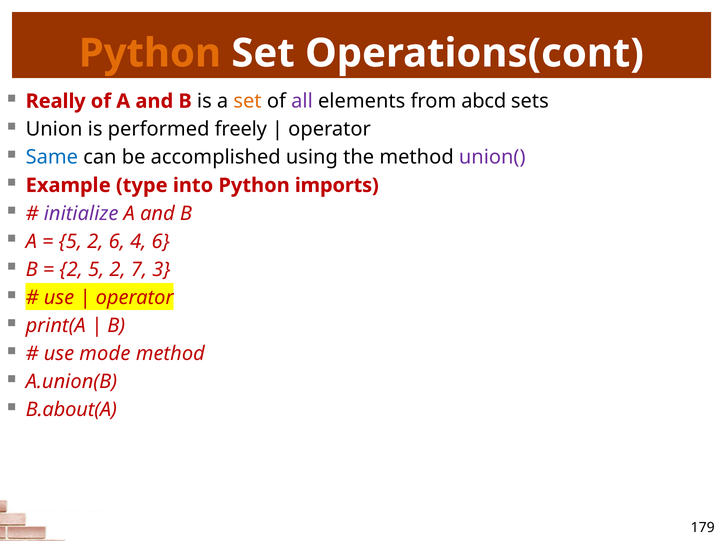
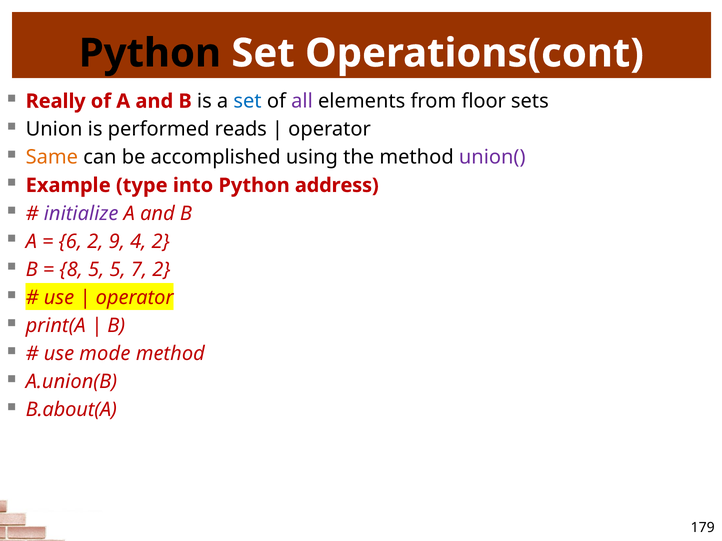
Python colour: orange -> black (150, 53)
set colour: orange -> blue (248, 101)
abcd: abcd -> floor (484, 101)
freely: freely -> reads (241, 129)
Same colour: blue -> orange (52, 157)
imports: imports -> address (337, 186)
5: 5 -> 6 (70, 242)
2 6: 6 -> 9 (117, 242)
4 6: 6 -> 2 (161, 242)
2: 2 -> 8 (71, 270)
2: 2 -> 5 (118, 270)
7 3: 3 -> 2 (161, 270)
